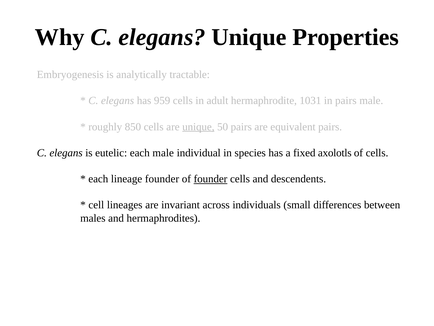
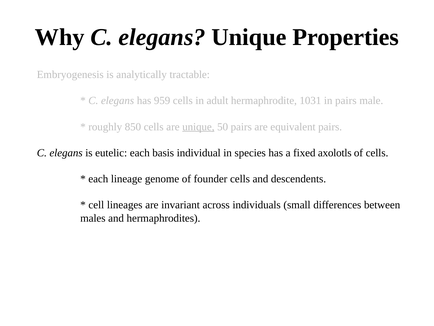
each male: male -> basis (163, 153)
lineage founder: founder -> genome (162, 179)
founder underline: present -> none (211, 179)
